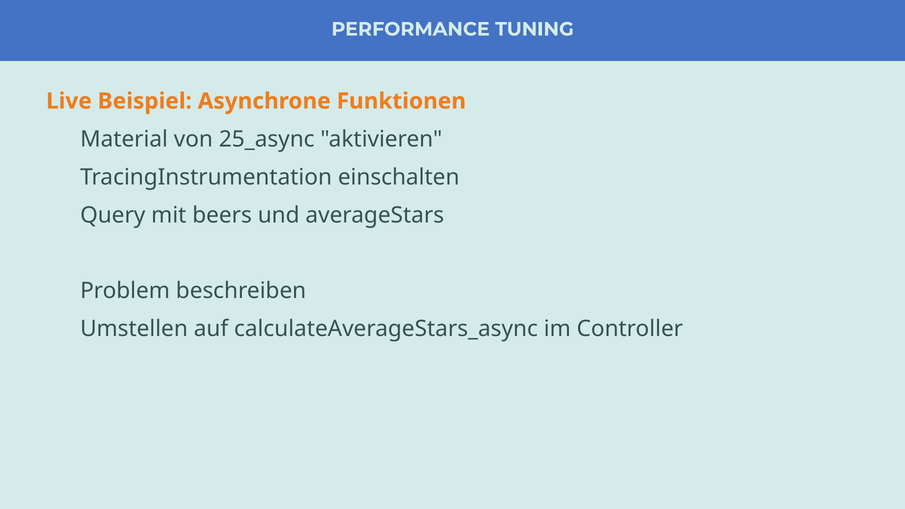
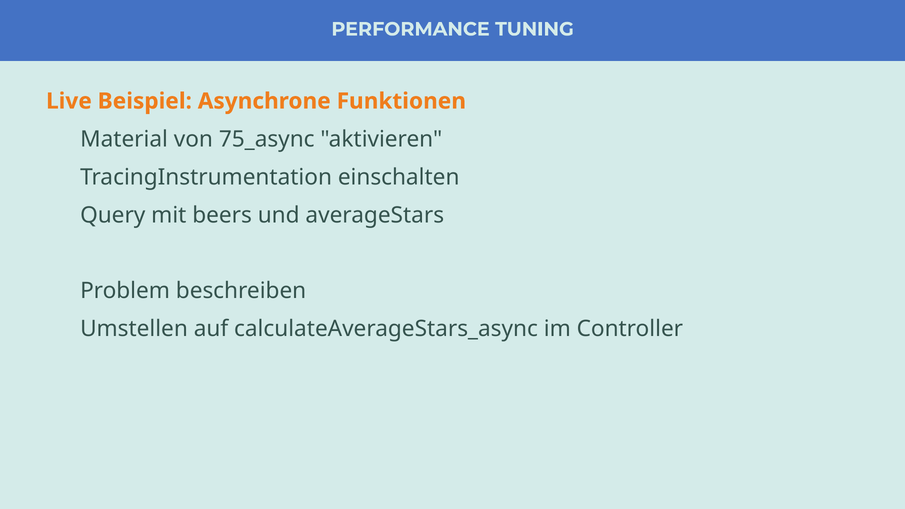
25_async: 25_async -> 75_async (267, 139)
